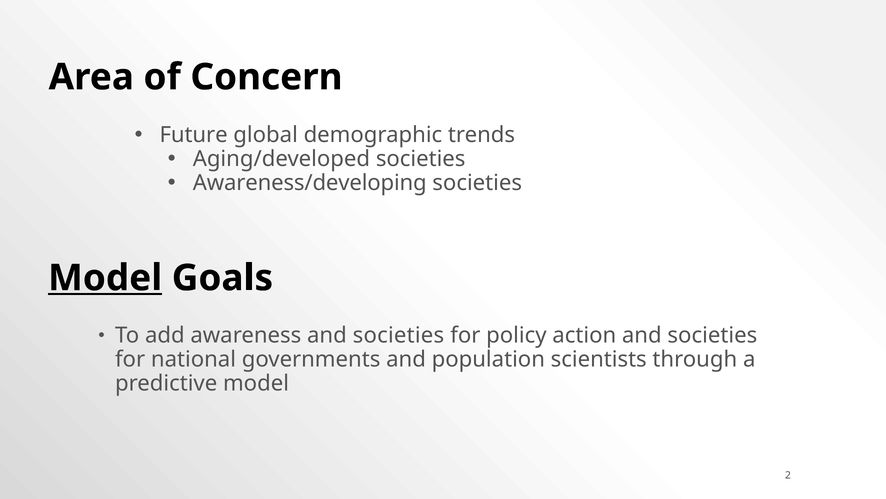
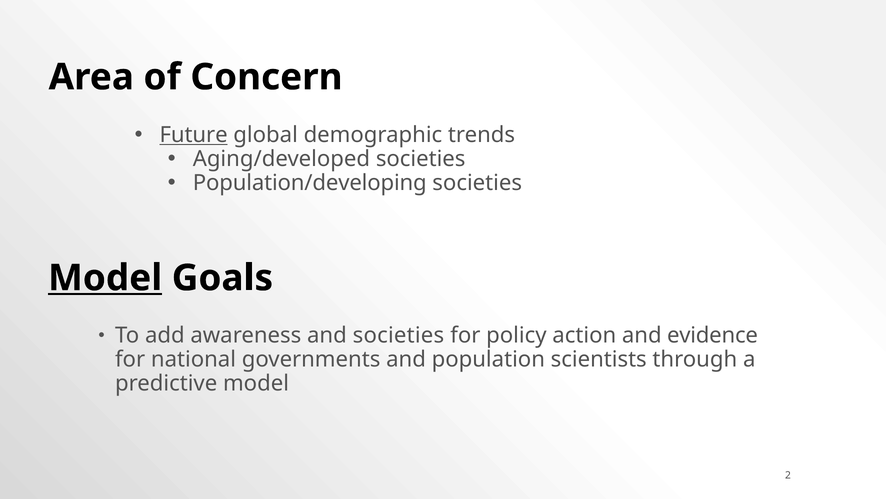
Future underline: none -> present (194, 135)
Awareness/developing: Awareness/developing -> Population/developing (310, 183)
action and societies: societies -> evidence (712, 335)
